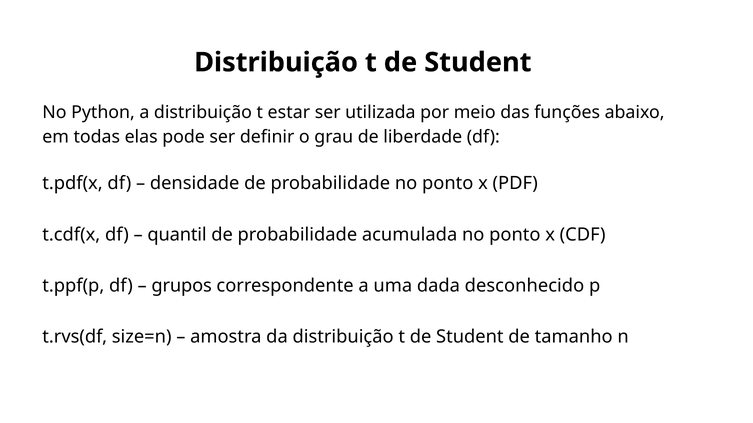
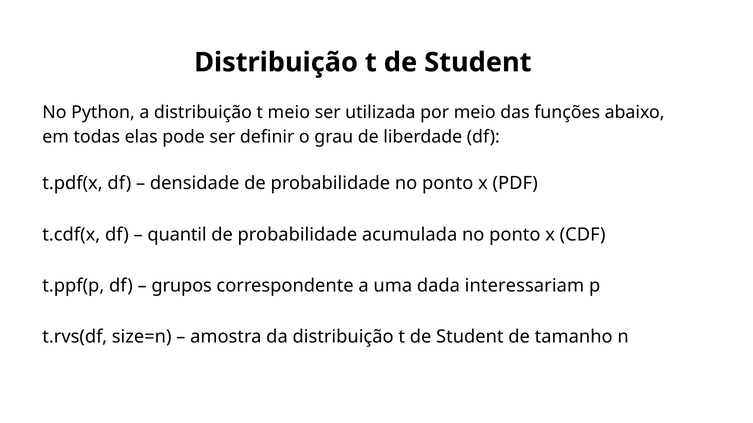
t estar: estar -> meio (289, 112)
desconhecido: desconhecido -> interessariam (524, 286)
